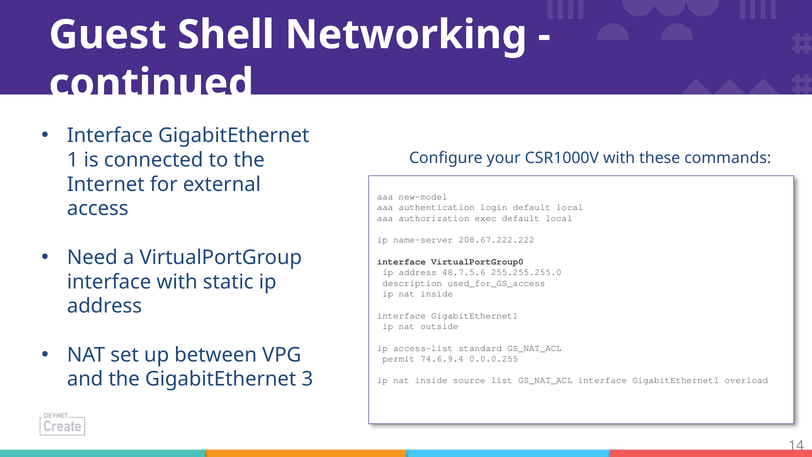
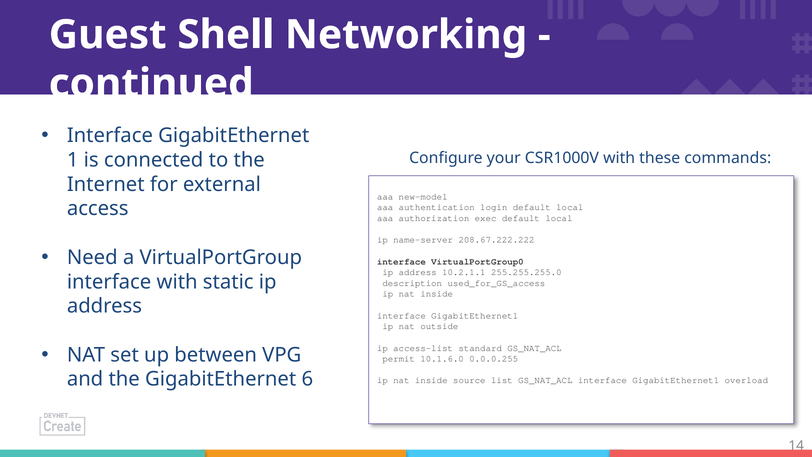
48.7.5.6: 48.7.5.6 -> 10.2.1.1 (464, 272)
74.6.9.4: 74.6.9.4 -> 10.1.6.0 (442, 359)
3: 3 -> 6 (307, 379)
